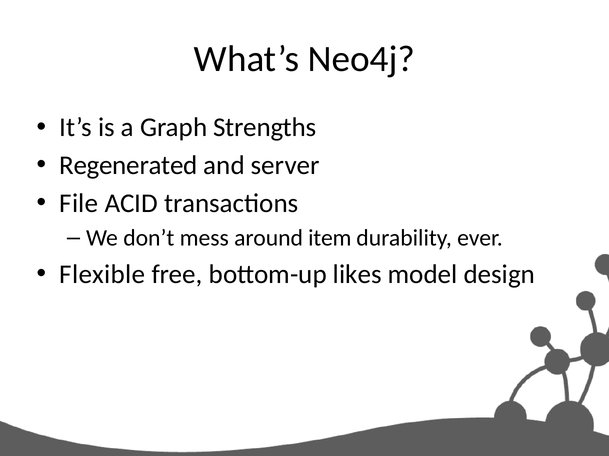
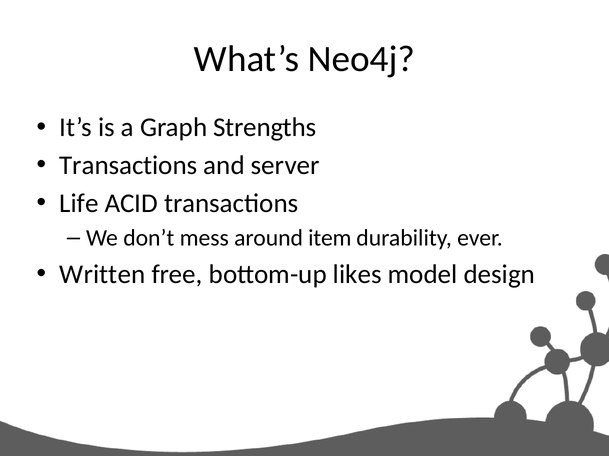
Regenerated: Regenerated -> Transactions (128, 166)
File: File -> Life (79, 204)
Flexible: Flexible -> Written (102, 275)
